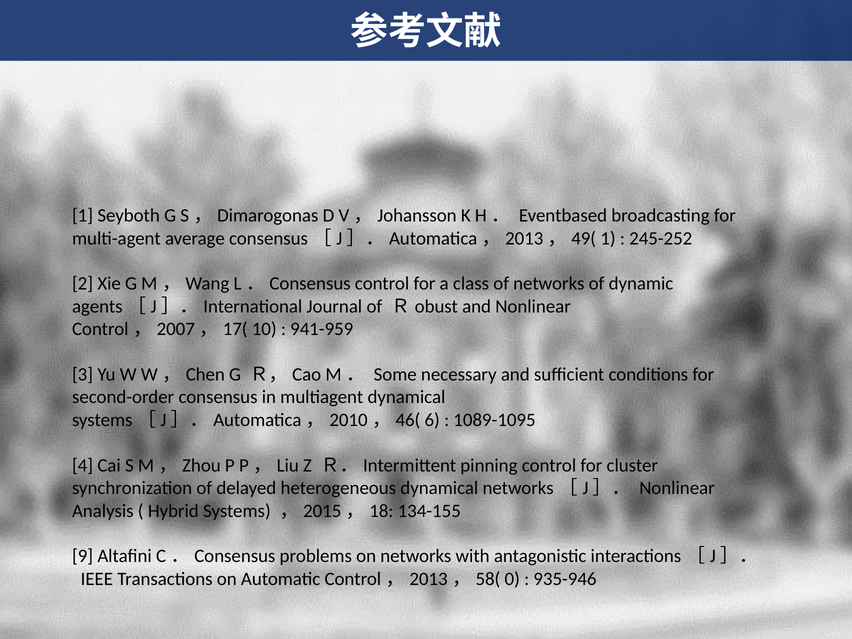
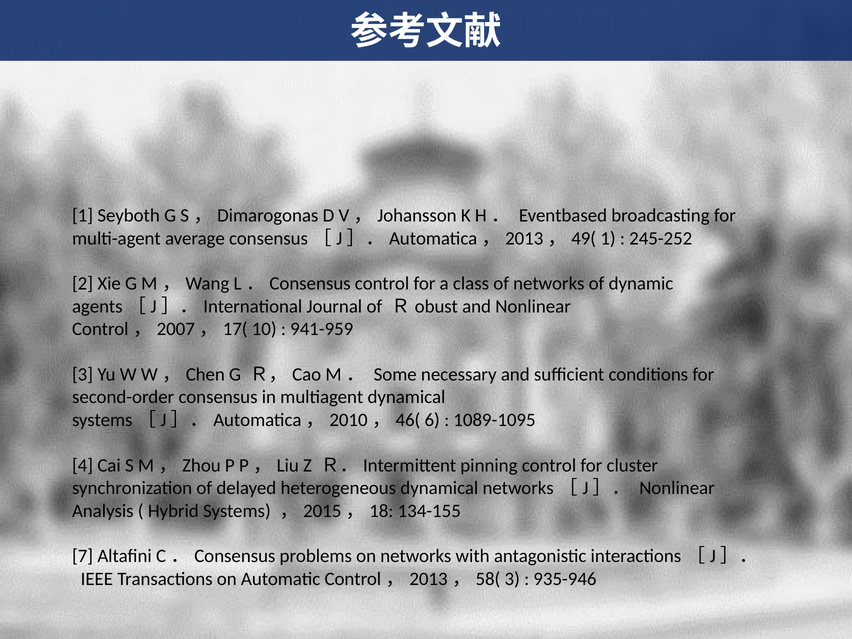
9: 9 -> 7 (83, 556)
0: 0 -> 3 (512, 579)
